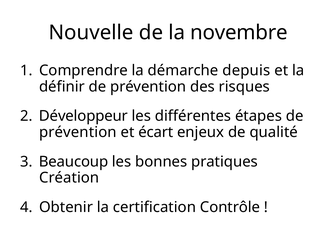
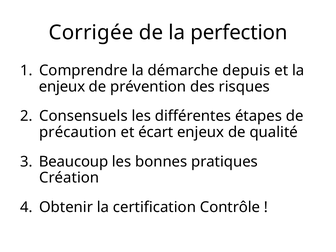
Nouvelle: Nouvelle -> Corrigée (91, 33)
novembre: novembre -> perfection (239, 33)
définir: définir -> enjeux (62, 87)
Développeur: Développeur -> Consensuels (83, 116)
prévention: prévention -> précaution (78, 132)
